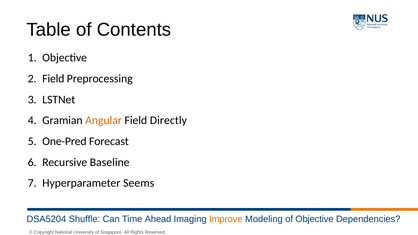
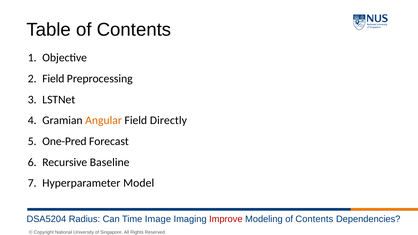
Seems: Seems -> Model (139, 183)
Shuffle: Shuffle -> Radius (84, 219)
Ahead: Ahead -> Image (158, 219)
Improve colour: orange -> red (226, 219)
Modeling of Objective: Objective -> Contents (314, 219)
